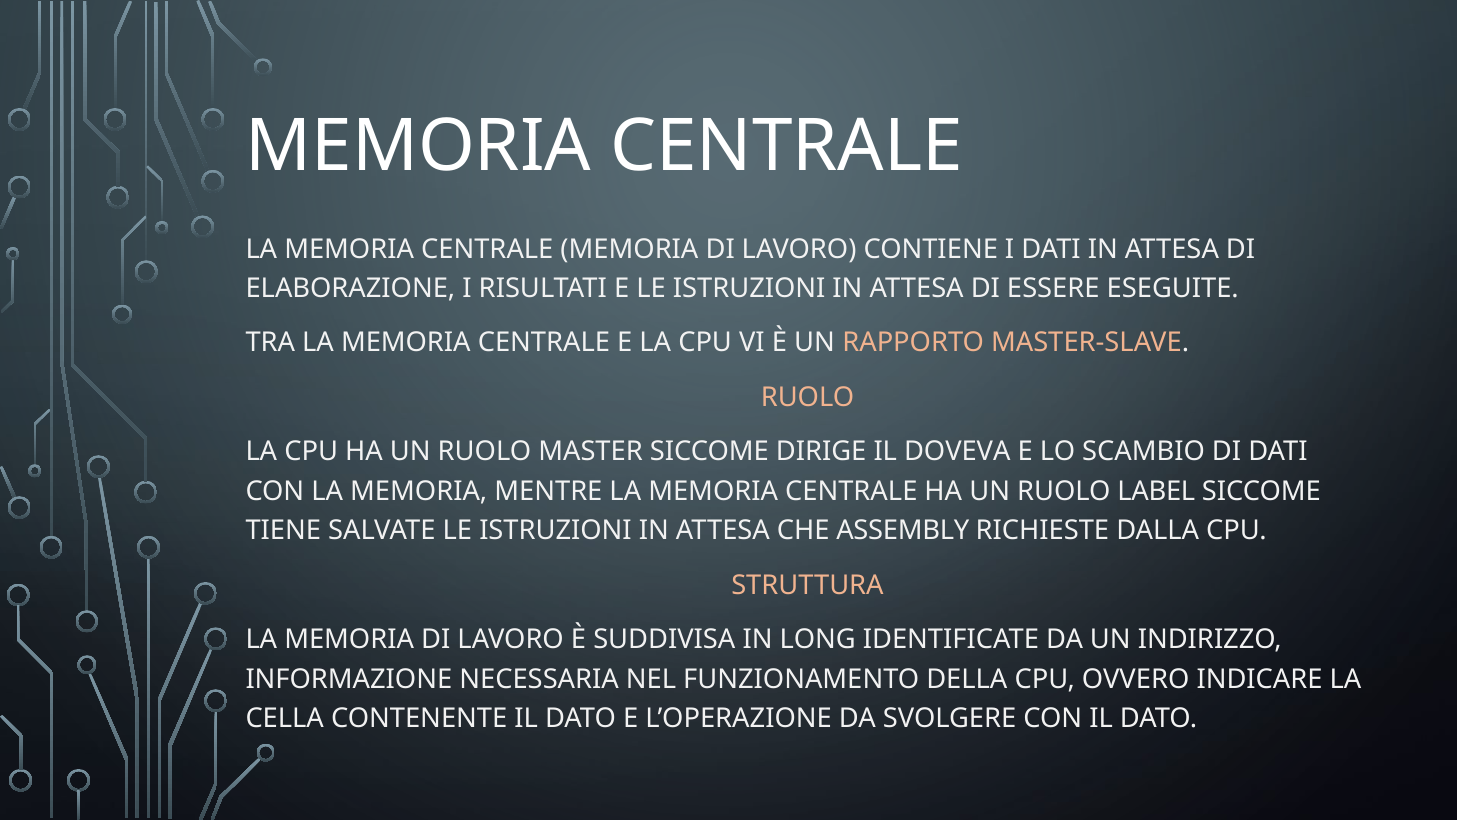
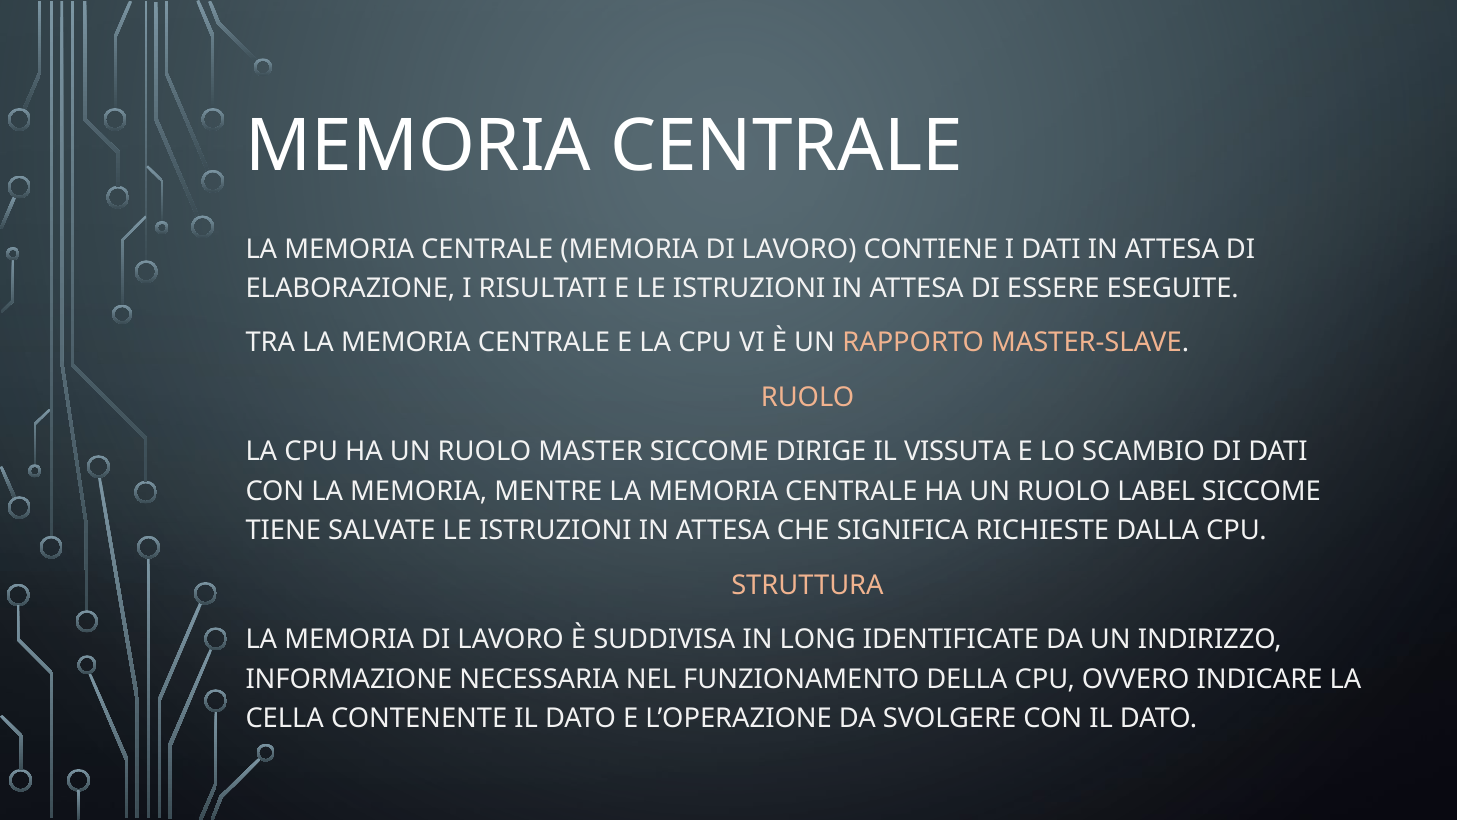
DOVEVA: DOVEVA -> VISSUTA (957, 452)
ASSEMBLY: ASSEMBLY -> SIGNIFICA (903, 530)
